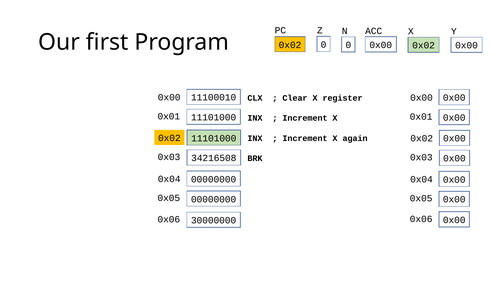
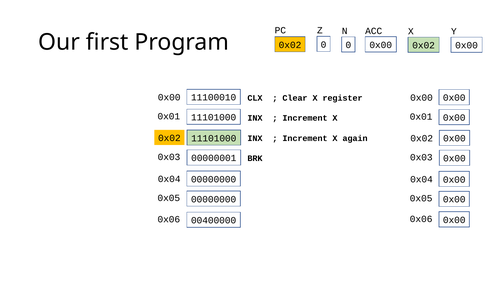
34216508: 34216508 -> 00000001 (214, 158)
30000000: 30000000 -> 00400000 (214, 220)
